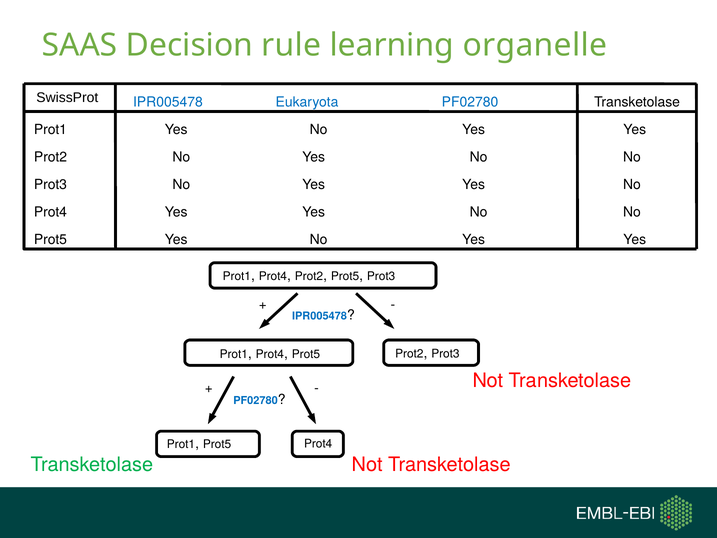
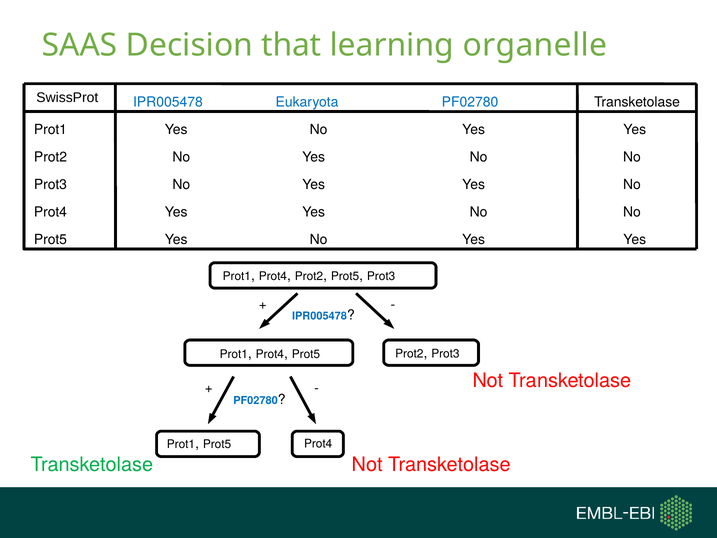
rule: rule -> that (291, 45)
